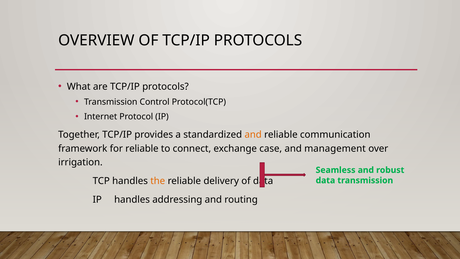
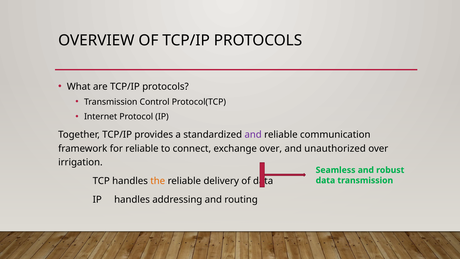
and colour: orange -> purple (253, 135)
exchange case: case -> over (271, 148)
management: management -> unauthorized (335, 148)
